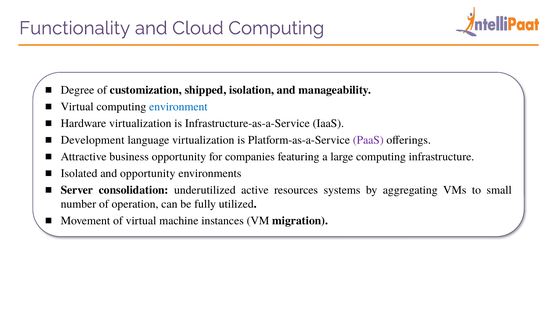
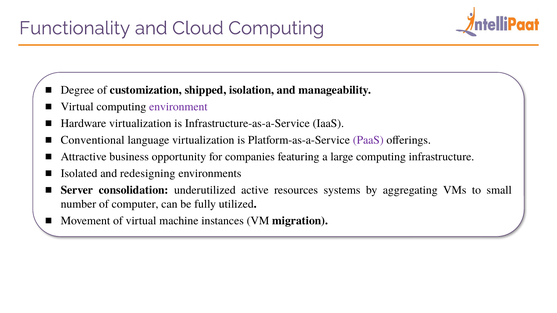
environment colour: blue -> purple (178, 107)
Development: Development -> Conventional (93, 140)
and opportunity: opportunity -> redesigning (148, 173)
operation: operation -> computer (135, 204)
